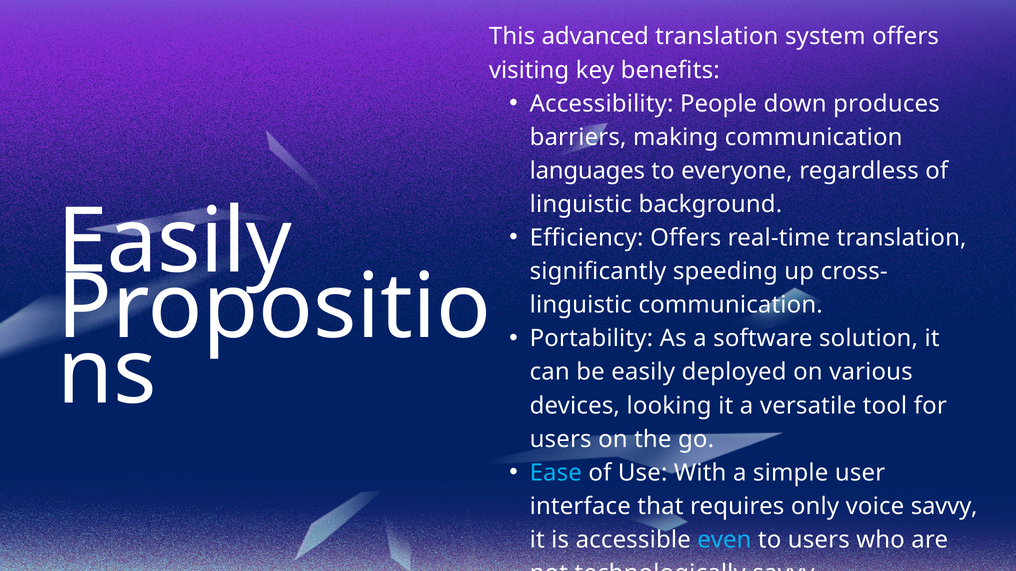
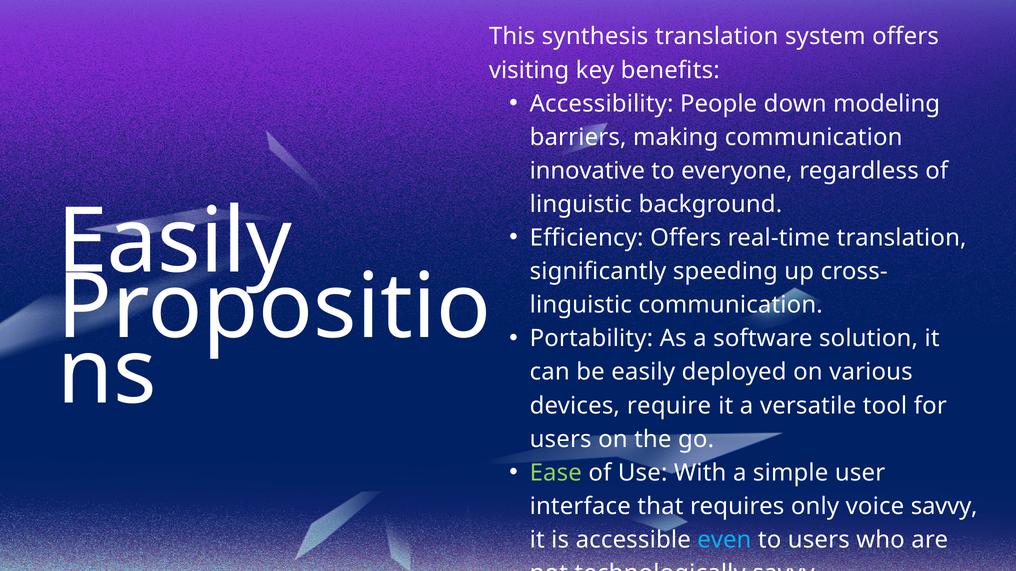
advanced: advanced -> synthesis (595, 37)
produces: produces -> modeling (887, 104)
languages: languages -> innovative (587, 171)
looking: looking -> require (669, 406)
Ease colour: light blue -> light green (556, 473)
